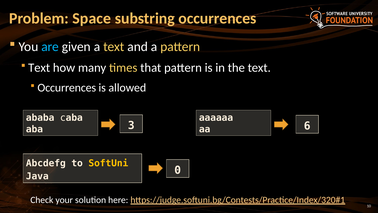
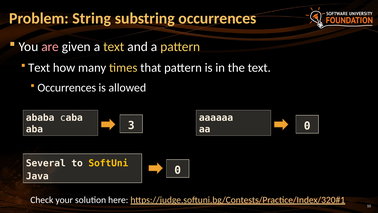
Space: Space -> String (92, 18)
are colour: light blue -> pink (50, 47)
aa 6: 6 -> 0 (307, 126)
Abcdefg: Abcdefg -> Several (46, 163)
